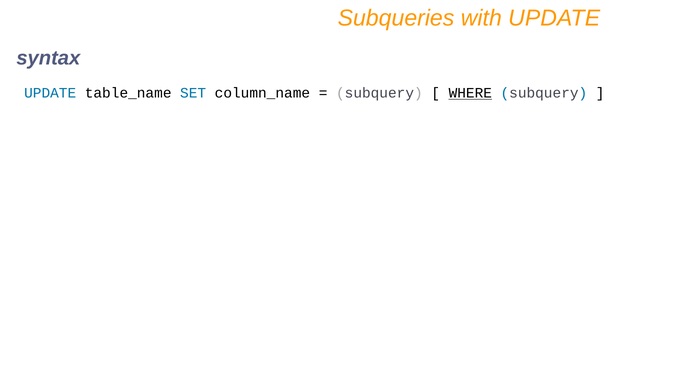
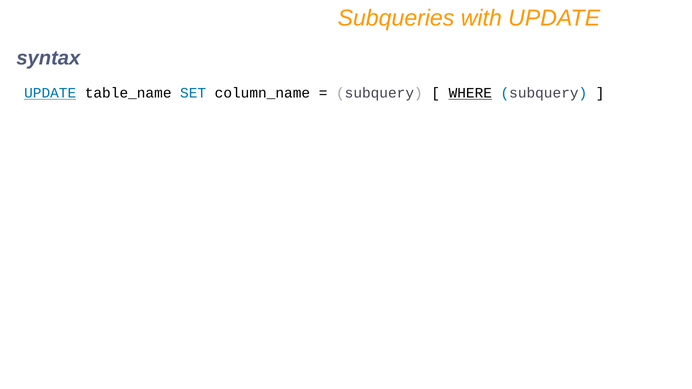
UPDATE underline: none -> present (50, 93)
